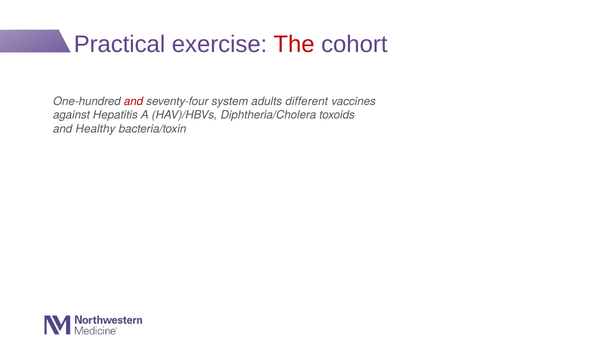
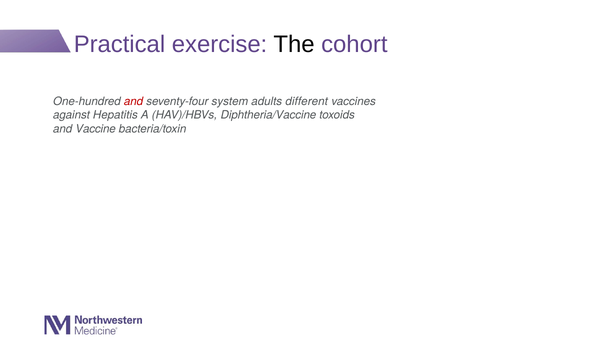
The colour: red -> black (294, 44)
Diphtheria/Cholera: Diphtheria/Cholera -> Diphtheria/Vaccine (268, 115)
Healthy: Healthy -> Vaccine (96, 129)
